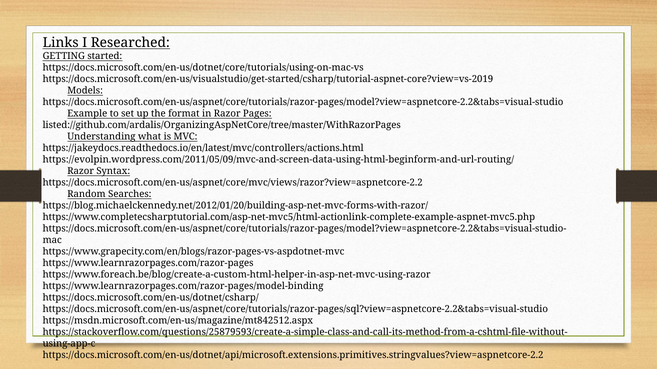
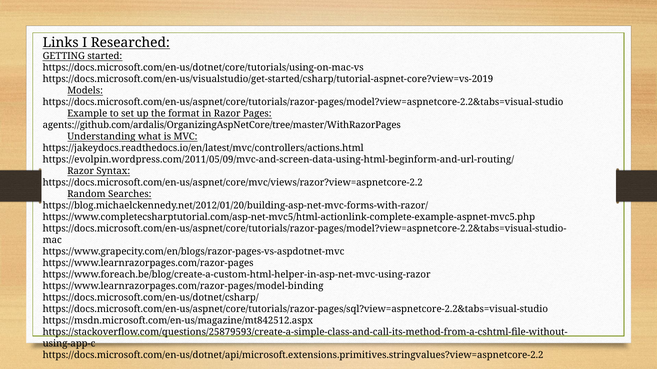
listed://github.com/ardalis/OrganizingAspNetCore/tree/master/WithRazorPages: listed://github.com/ardalis/OrganizingAspNetCore/tree/master/WithRazorPages -> agents://github.com/ardalis/OrganizingAspNetCore/tree/master/WithRazorPages (222, 125)
